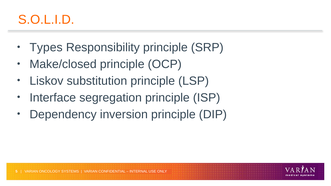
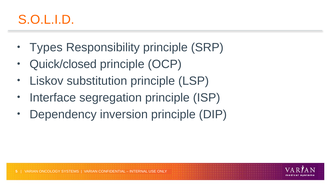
Make/closed: Make/closed -> Quick/closed (63, 64)
